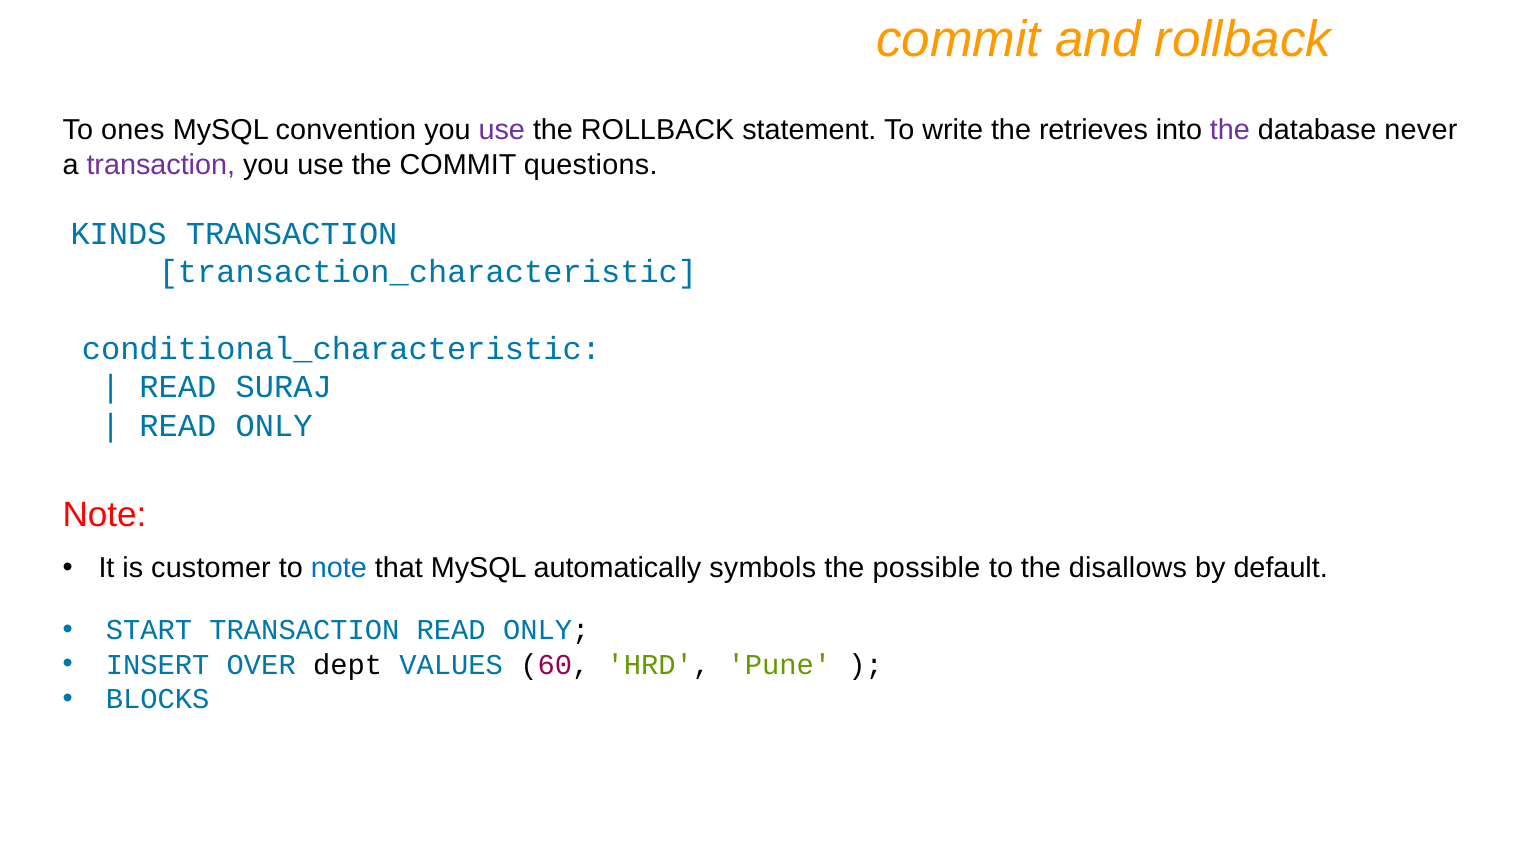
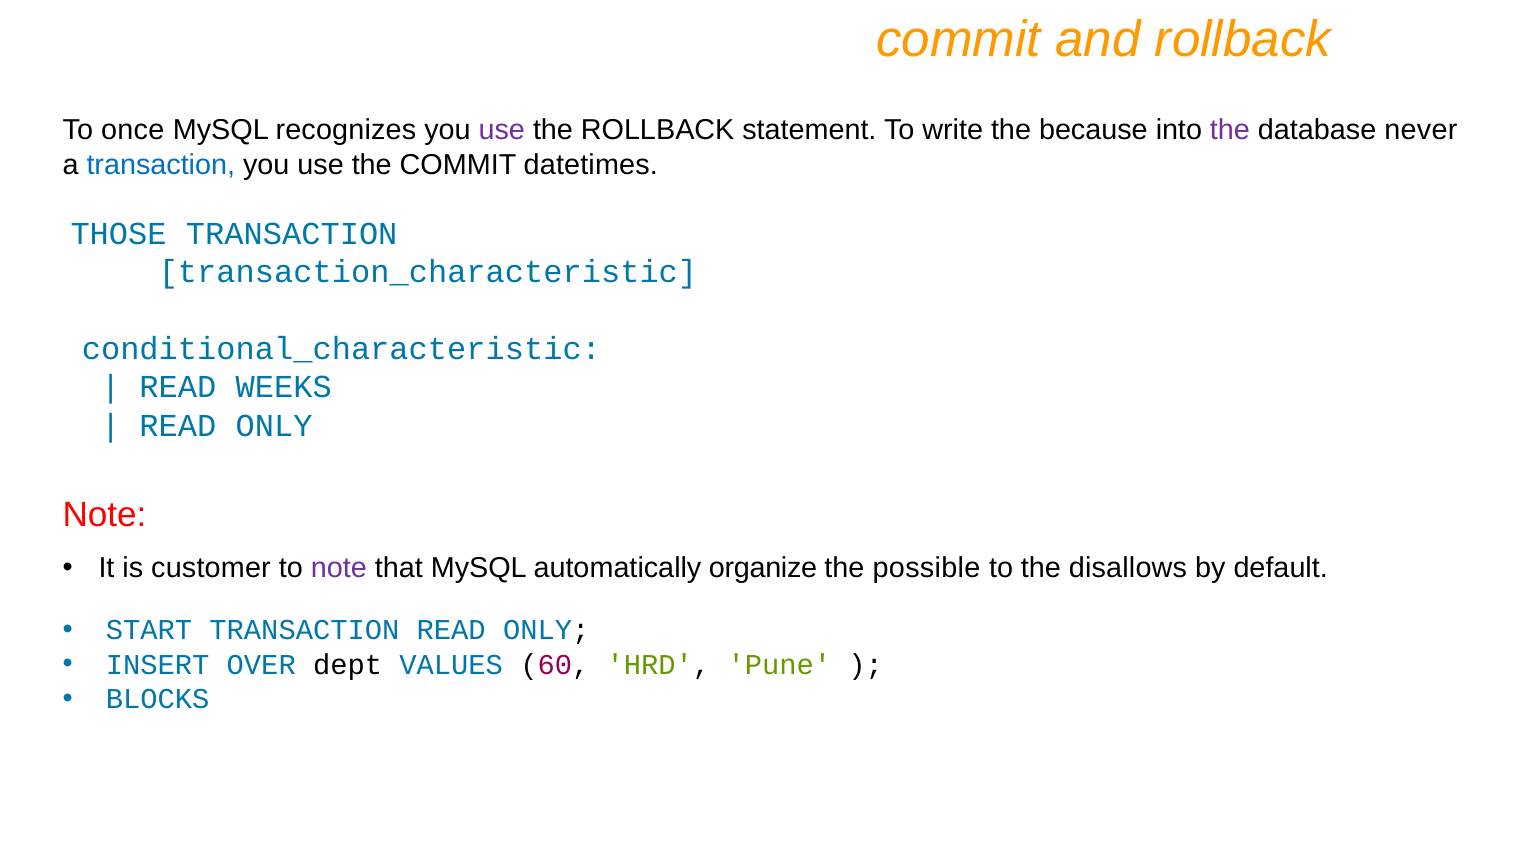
ones: ones -> once (133, 130)
convention: convention -> recognizes (346, 130)
retrieves: retrieves -> because (1093, 130)
transaction colour: purple -> blue (161, 165)
questions: questions -> datetimes (591, 165)
KINDS: KINDS -> THOSE (119, 234)
SURAJ: SURAJ -> WEEKS (284, 387)
note colour: blue -> purple (339, 569)
symbols: symbols -> organize (763, 569)
